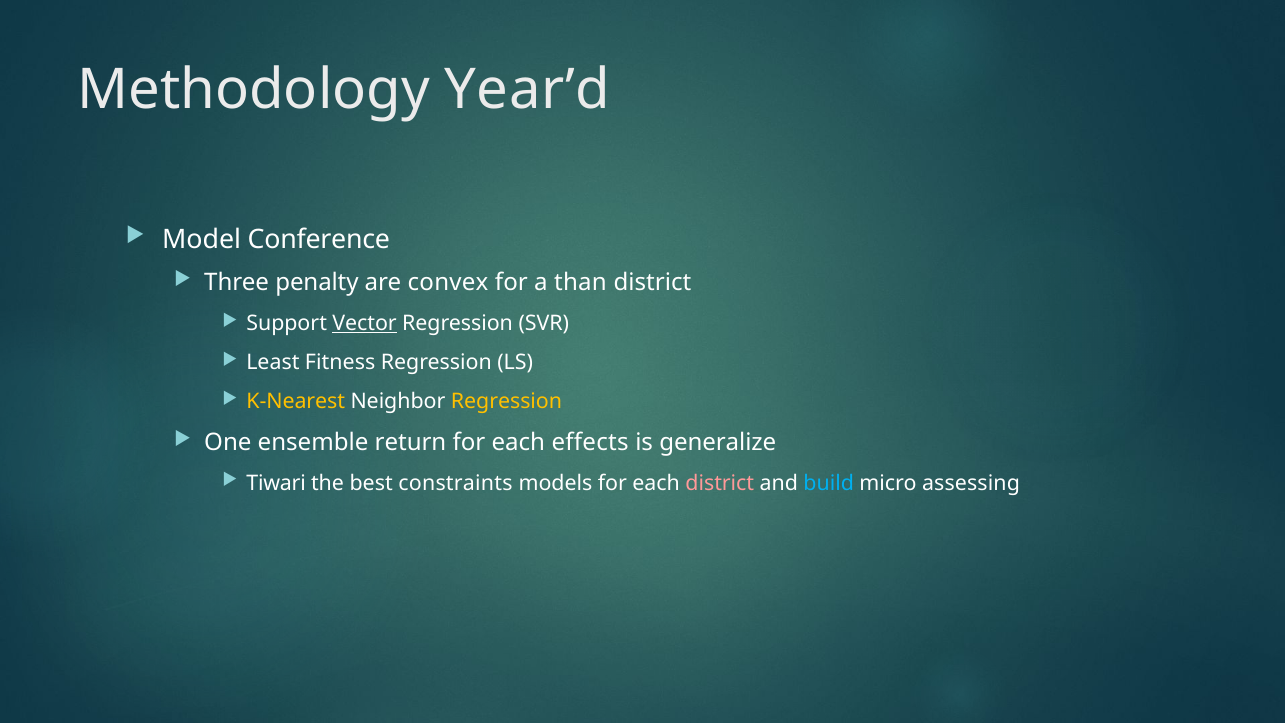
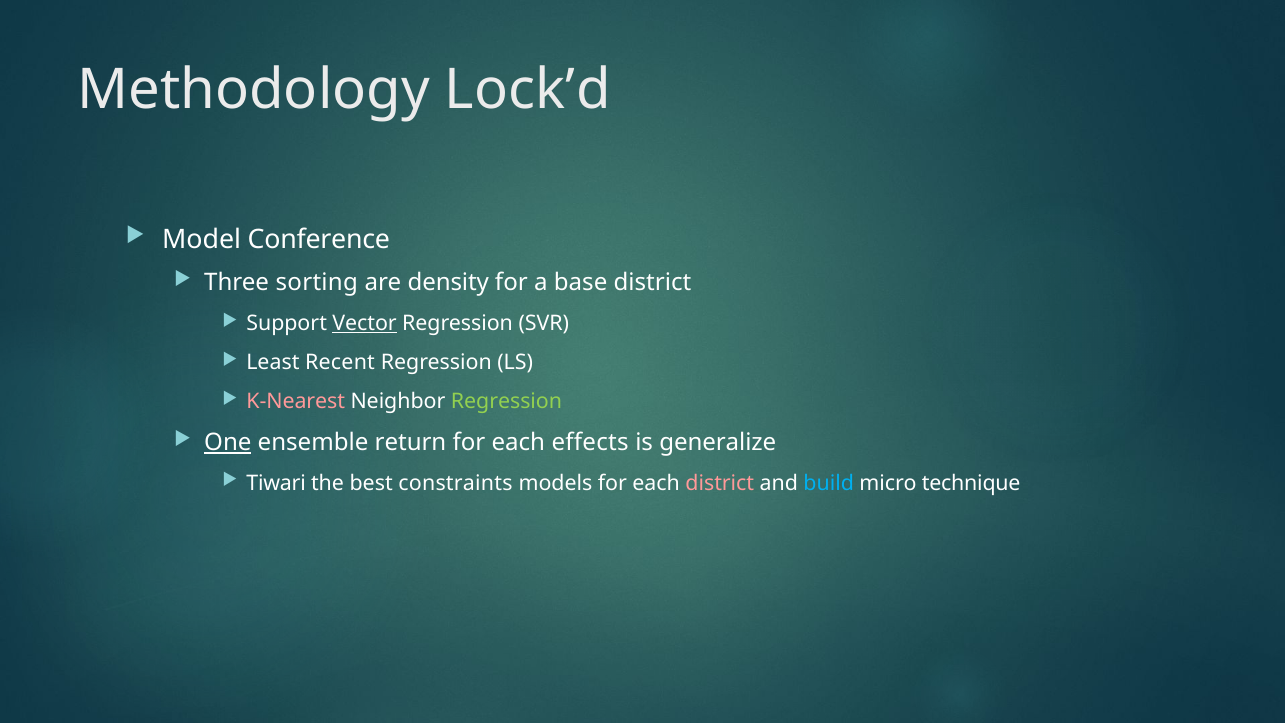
Year’d: Year’d -> Lock’d (527, 90)
penalty: penalty -> sorting (317, 283)
convex: convex -> density (448, 283)
than: than -> base (581, 283)
Fitness: Fitness -> Recent (340, 362)
K-Nearest colour: yellow -> pink (296, 402)
Regression colour: yellow -> light green (506, 402)
One underline: none -> present (228, 442)
assessing: assessing -> technique (971, 483)
